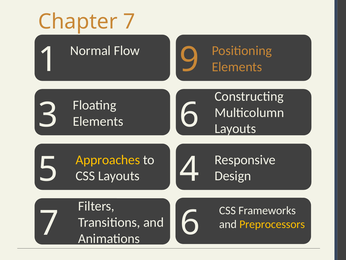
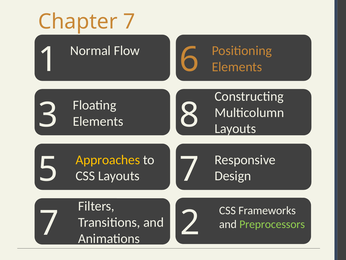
9: 9 -> 6 (189, 59)
3 6: 6 -> 8 (189, 115)
5 4: 4 -> 7 (189, 169)
Preprocessors colour: yellow -> light green (272, 224)
Animations 6: 6 -> 2 (190, 223)
